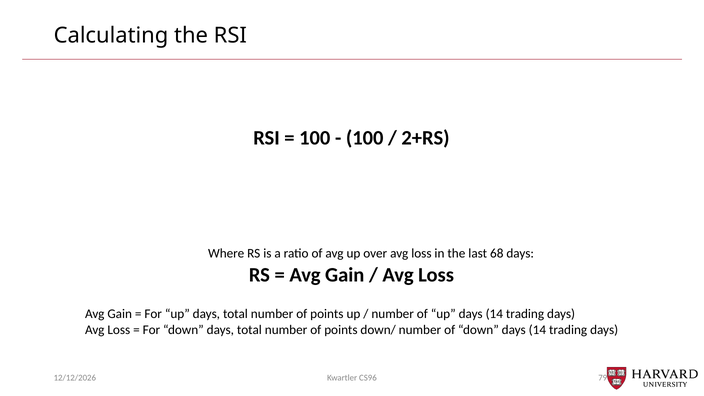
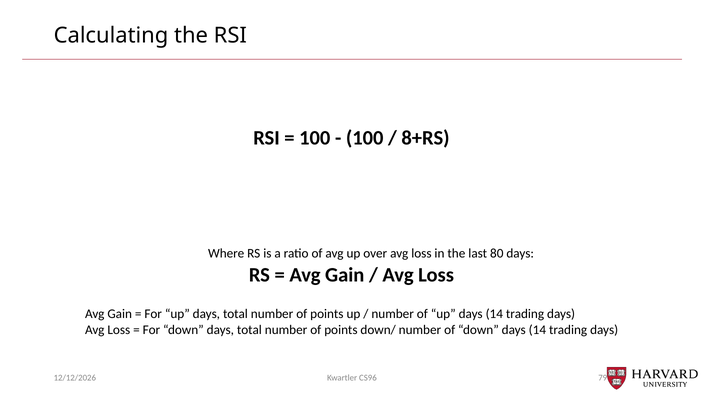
2+RS: 2+RS -> 8+RS (426, 138)
68: 68 -> 80 (497, 253)
